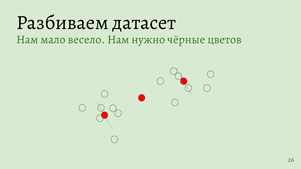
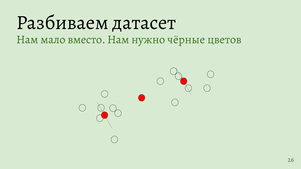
весело: весело -> вместо (87, 39)
